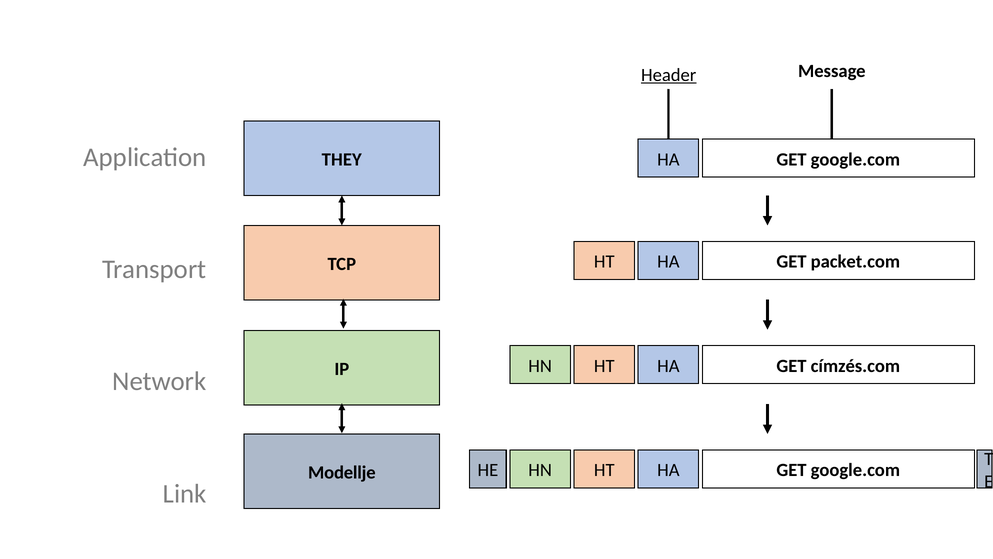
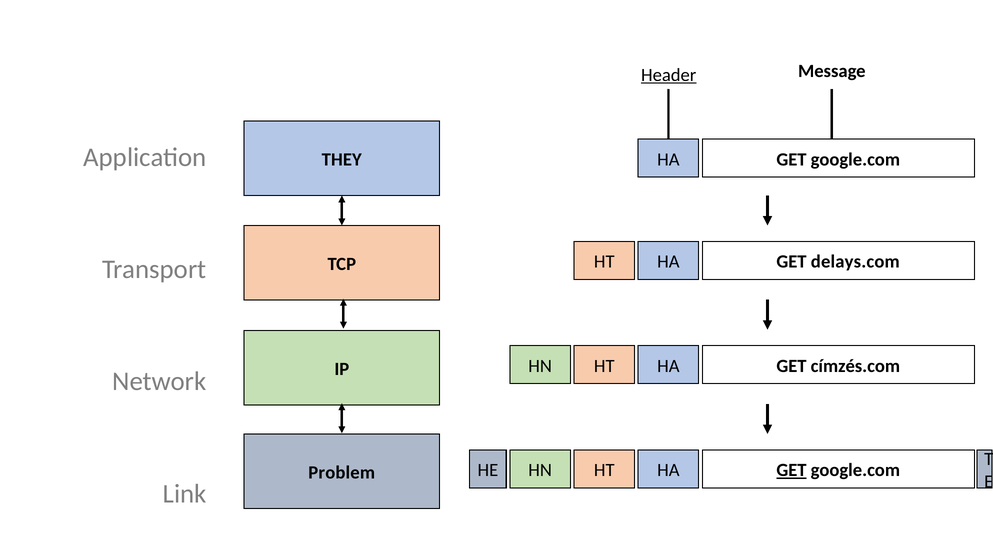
packet.com: packet.com -> delays.com (855, 262)
GET underline: none -> present (792, 470)
Modellje: Modellje -> Problem (342, 472)
